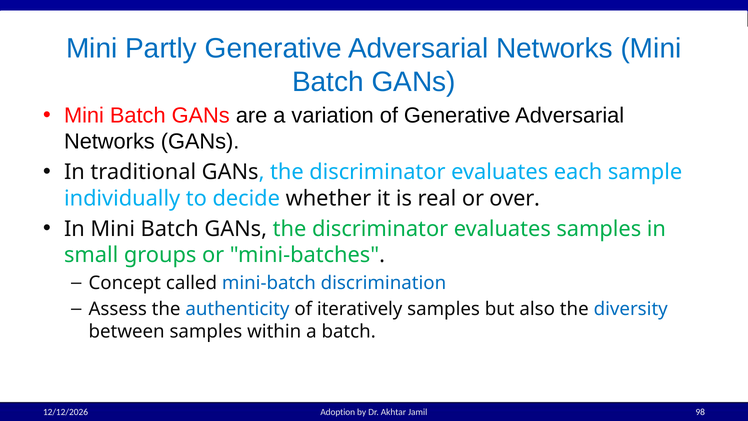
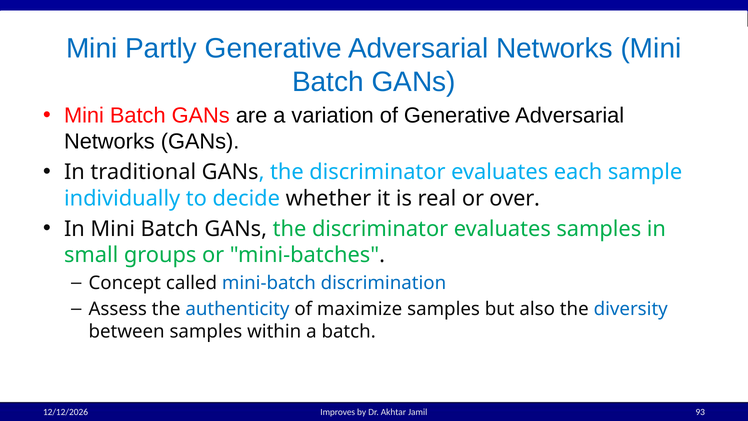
iteratively: iteratively -> maximize (360, 309)
Adoption: Adoption -> Improves (338, 412)
98: 98 -> 93 (700, 412)
